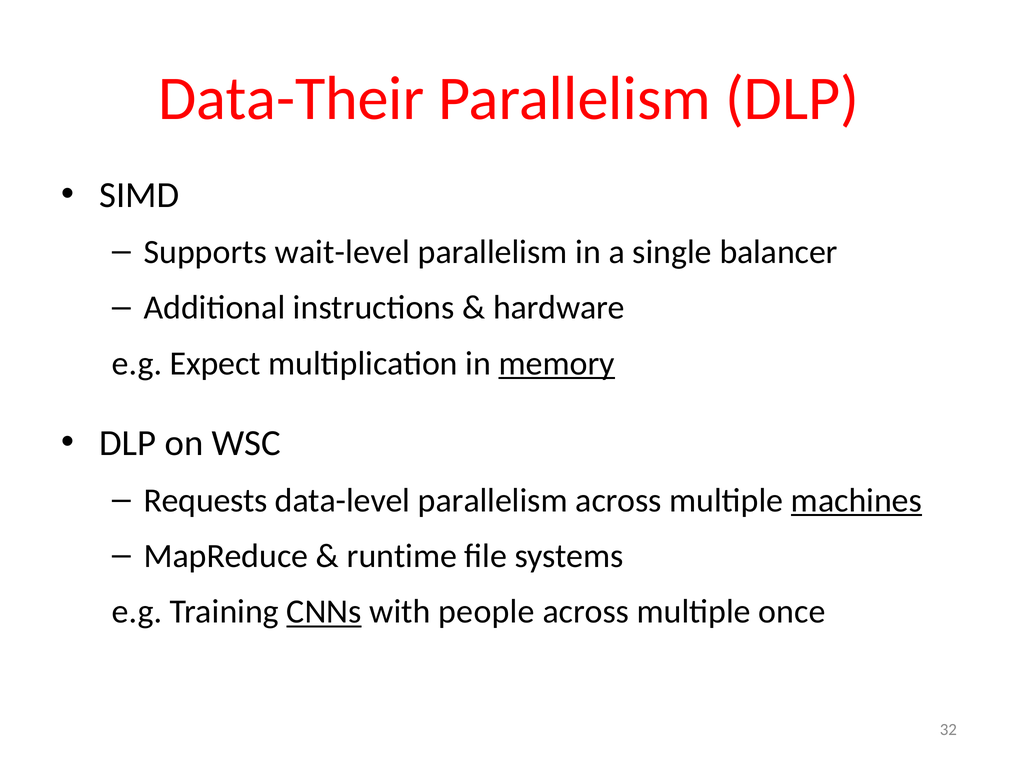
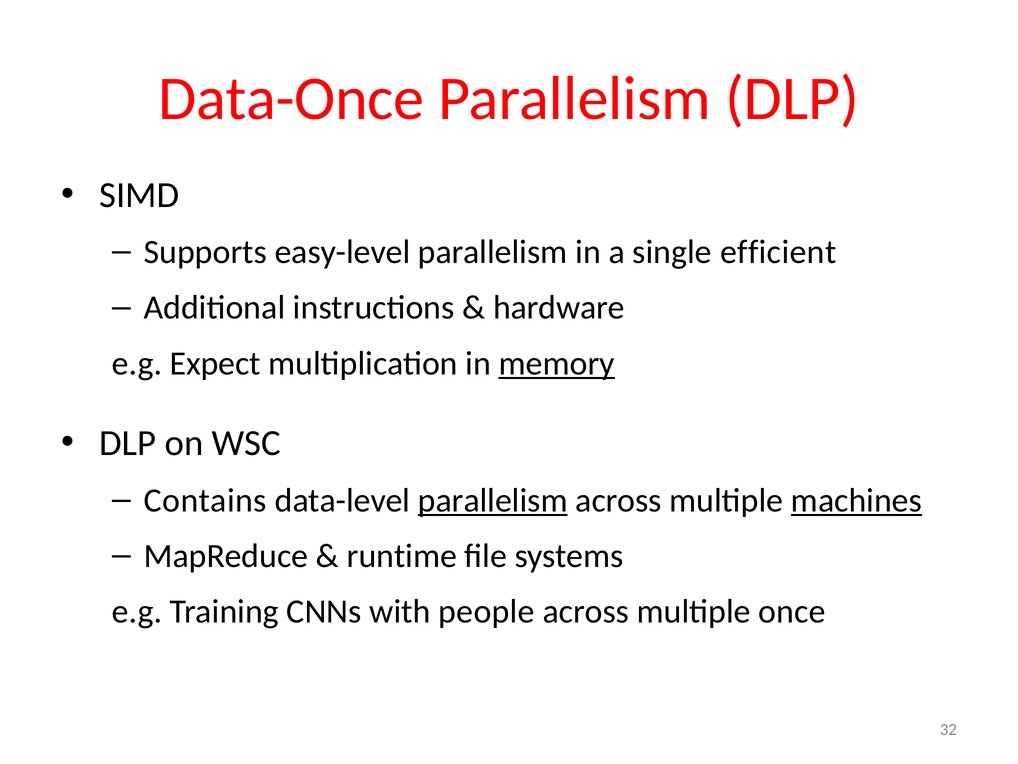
Data-Their: Data-Their -> Data-Once (291, 99)
wait-level: wait-level -> easy-level (343, 252)
balancer: balancer -> efficient (778, 252)
Requests: Requests -> Contains (205, 500)
parallelism underline: none -> present (493, 500)
CNNs underline: present -> none (324, 611)
